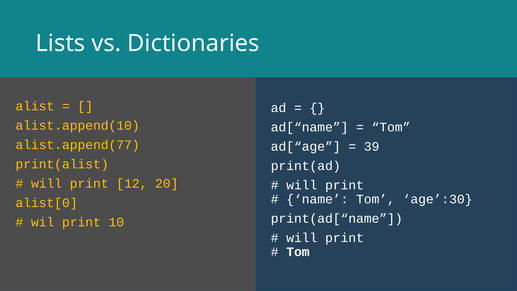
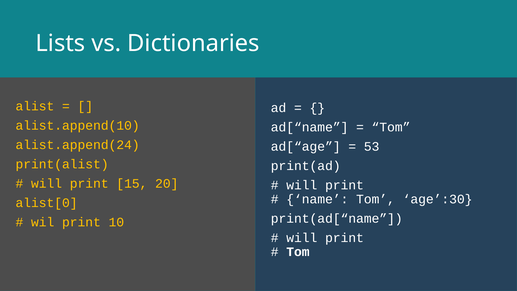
alist.append(77: alist.append(77 -> alist.append(24 (78, 145)
39: 39 -> 53 (372, 146)
12: 12 -> 15 (132, 183)
